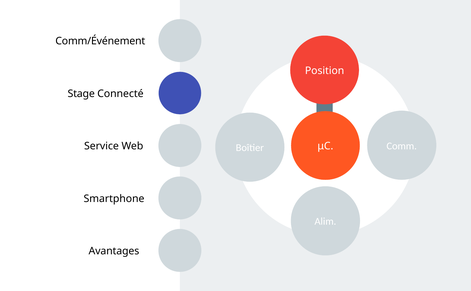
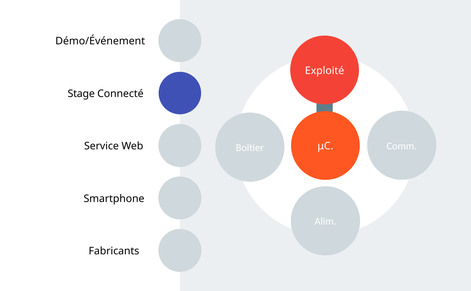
Comm/Événement: Comm/Événement -> Démo/Événement (100, 41)
Position: Position -> Exploité (325, 71)
Avantages: Avantages -> Fabricants (114, 251)
